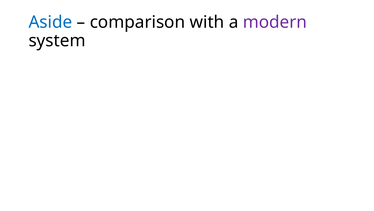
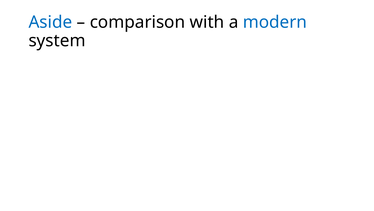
modern colour: purple -> blue (275, 22)
